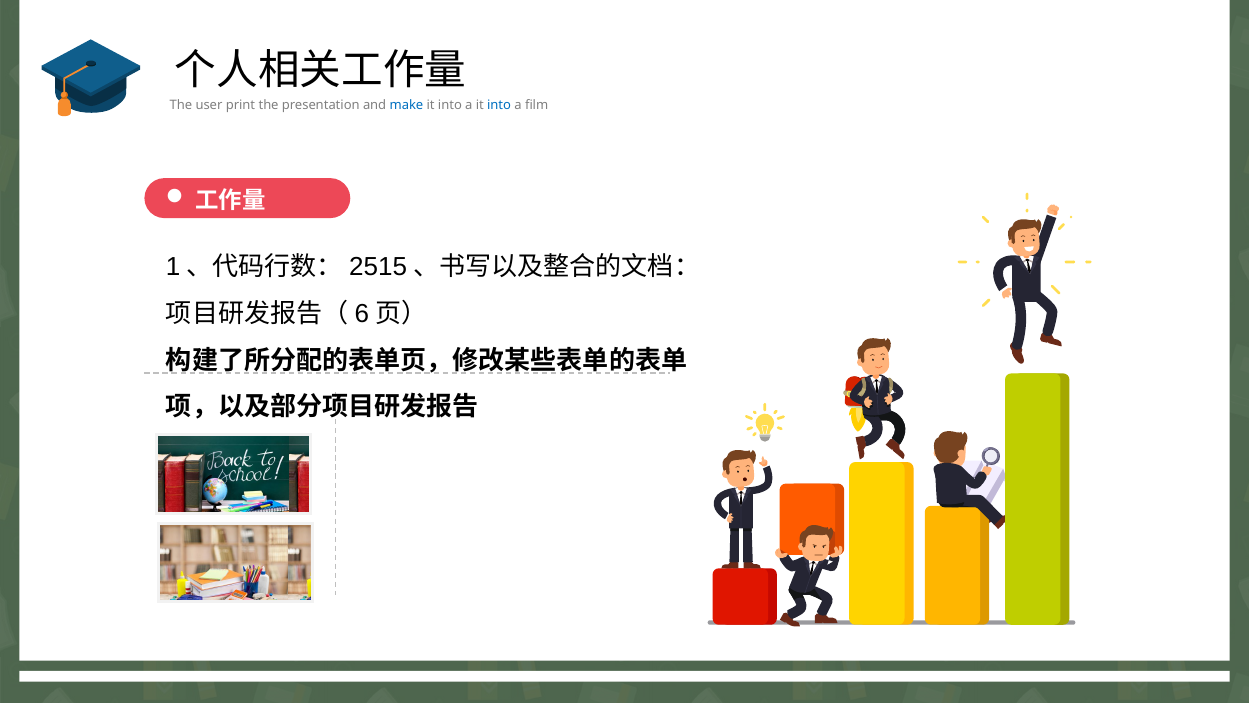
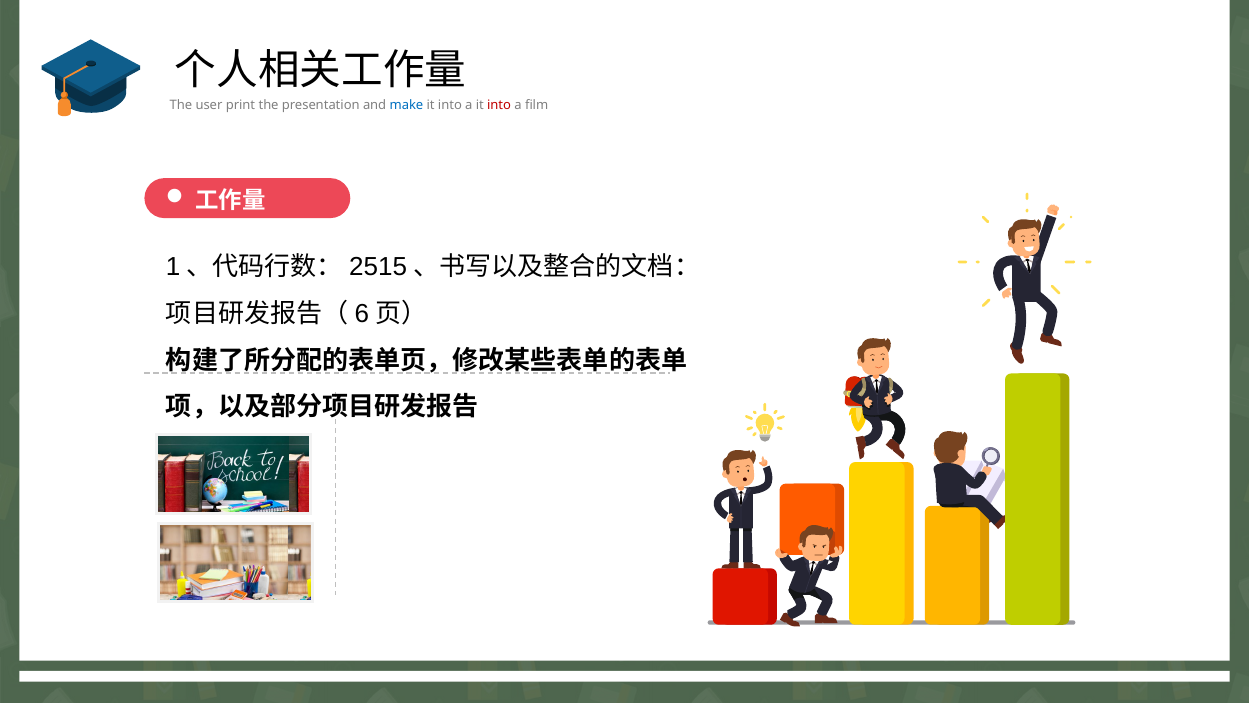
into colour: blue -> red (499, 106)
